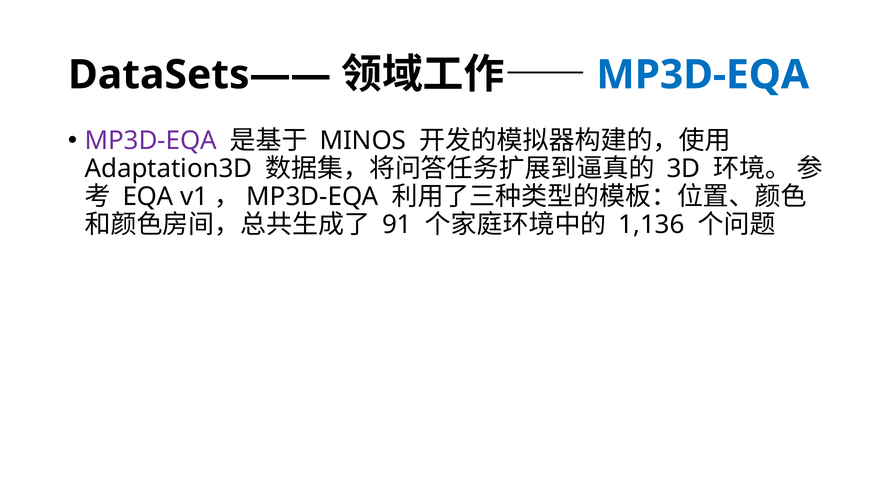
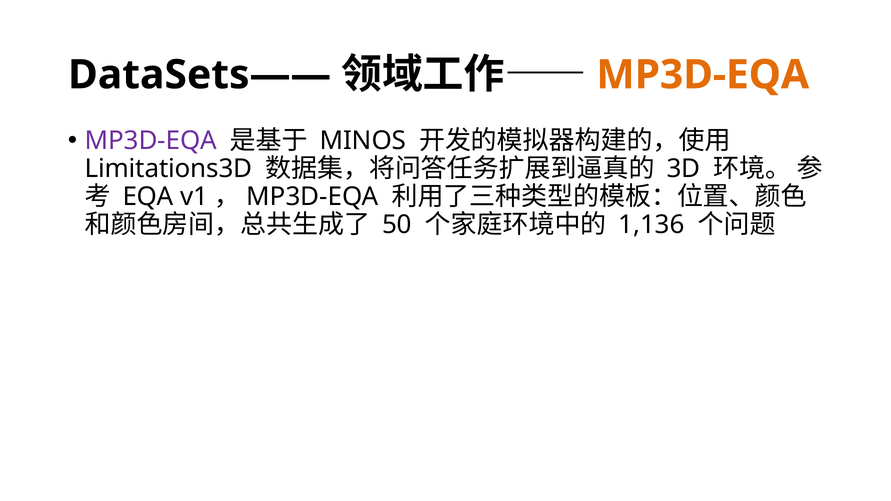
MP3D-EQA colour: blue -> orange (703, 75)
Adaptation3D: Adaptation3D -> Limitations3D (169, 169)
91: 91 -> 50 (397, 225)
